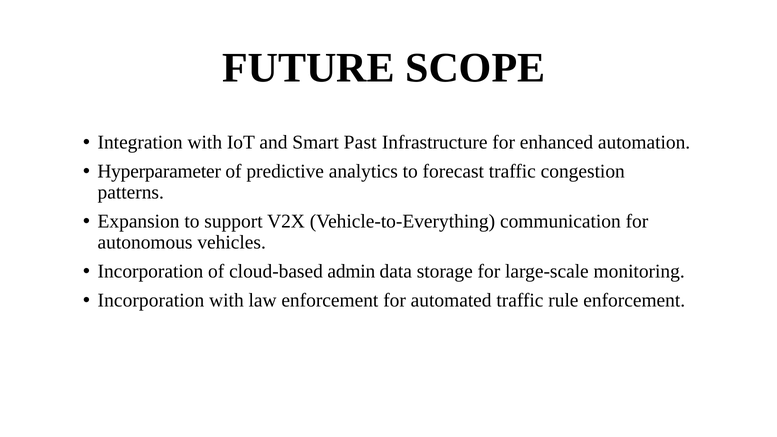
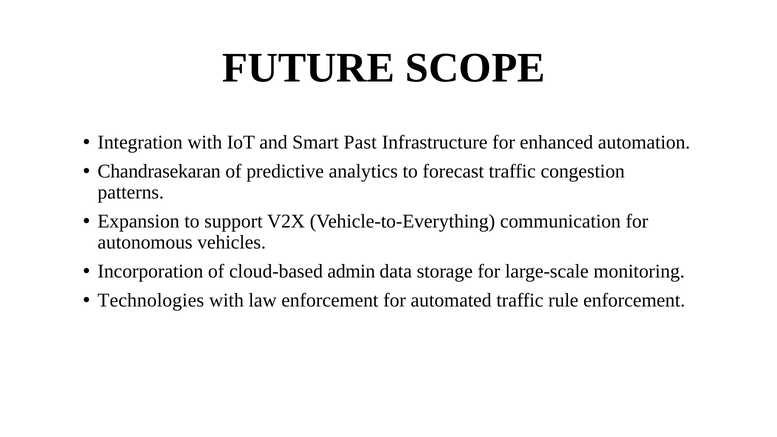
Hyperparameter: Hyperparameter -> Chandrasekaran (159, 171)
Incorporation: Incorporation -> Technologies (151, 301)
